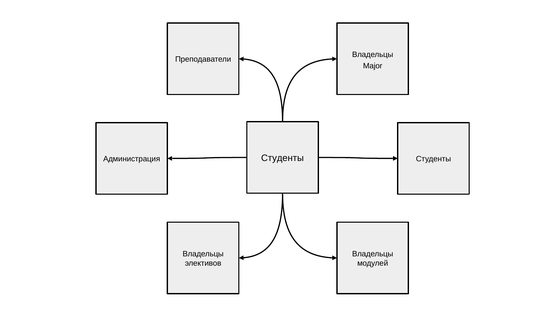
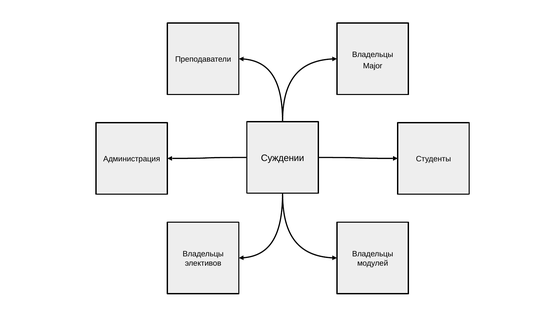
Студенты: Студенты -> Суждении (283, 158)
